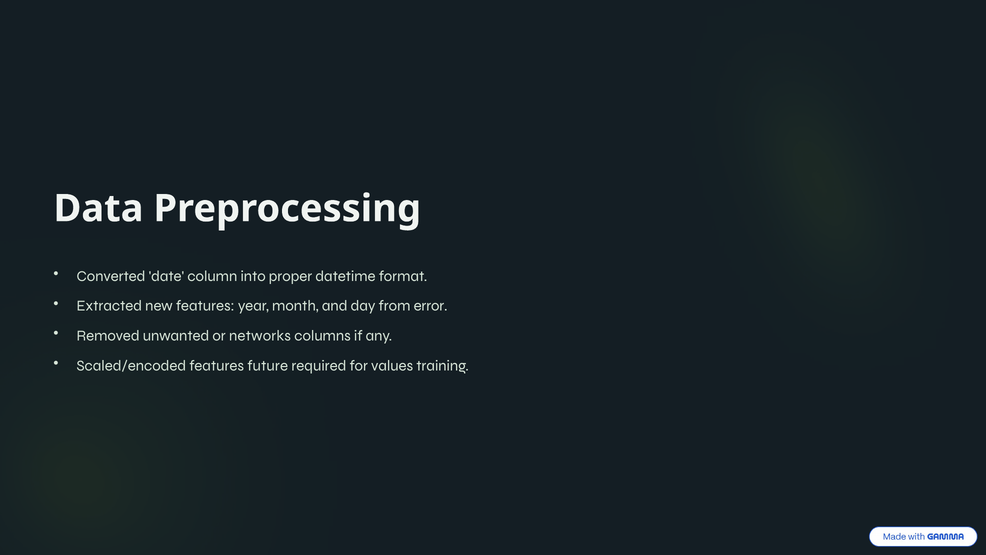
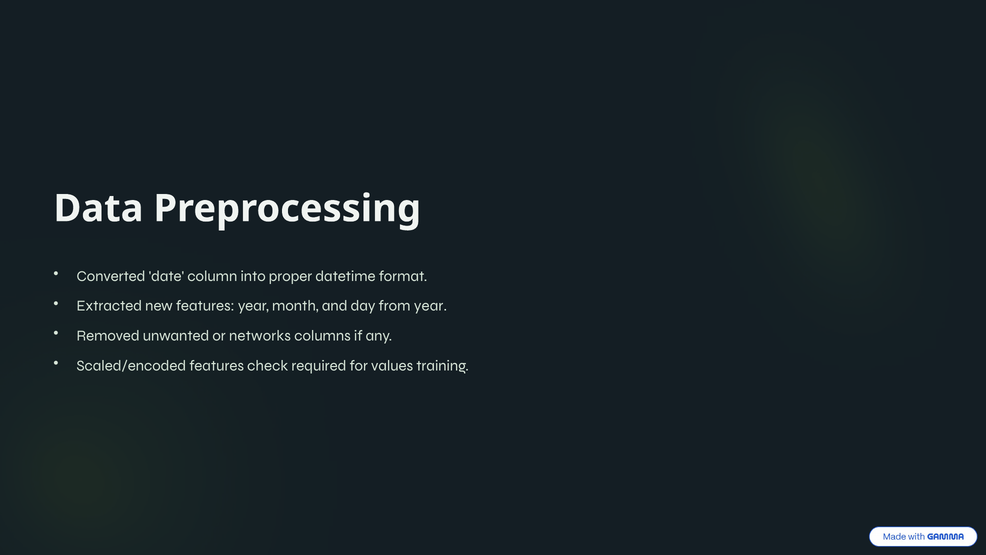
from error: error -> year (430, 306)
future: future -> check (268, 365)
